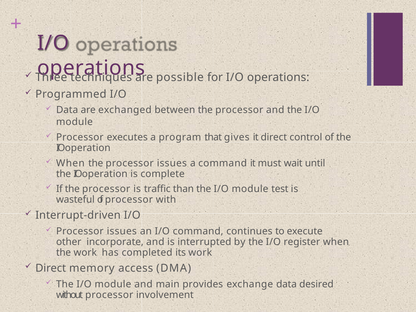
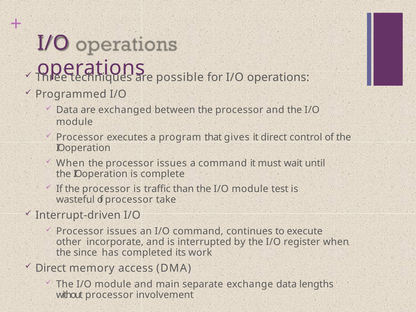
with: with -> take (166, 200)
the work: work -> since (85, 253)
provides: provides -> separate (203, 284)
desired: desired -> lengths (316, 284)
